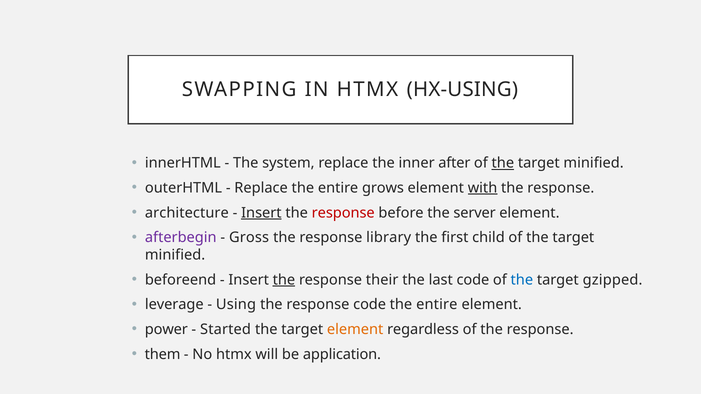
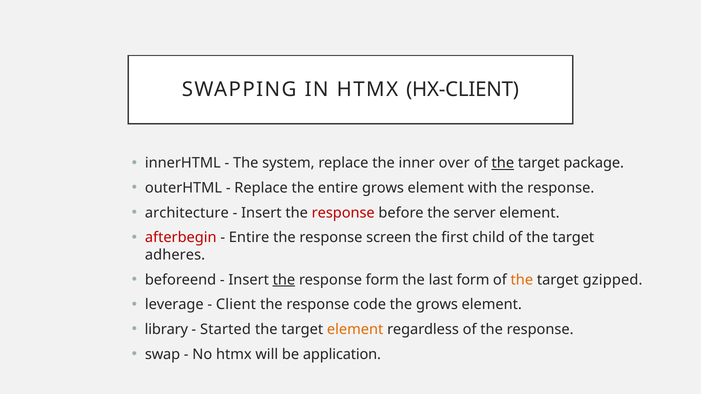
HX-USING: HX-USING -> HX-CLIENT (463, 90)
after: after -> over (454, 163)
minified: minified -> package (594, 163)
with underline: present -> none (483, 188)
Insert underline: present -> none (261, 213)
afterbegin colour: purple -> red (181, 238)
Gross: Gross -> Entire (249, 238)
library: library -> screen (389, 238)
minified: minified -> adheres (175, 255)
response their: their -> form (382, 280)
last code: code -> form (473, 280)
the colour: blue -> orange (522, 280)
Using: Using -> Client (236, 305)
entire: entire -> grows (437, 305)
power: power -> library (166, 330)
them: them -> swap (163, 355)
